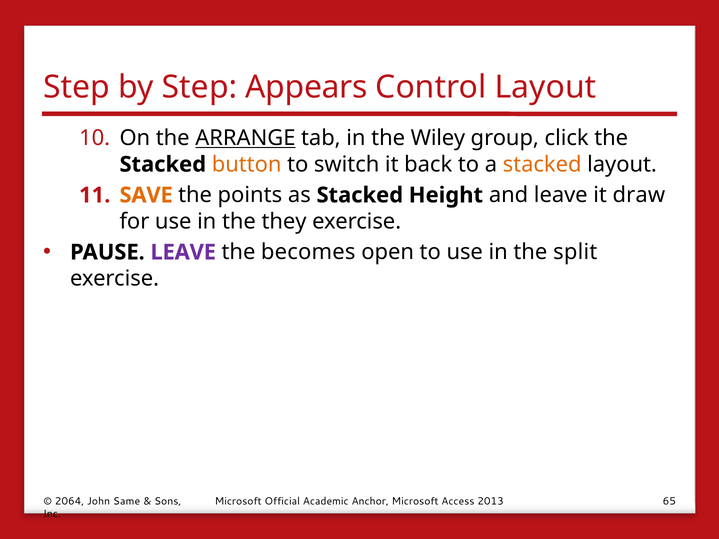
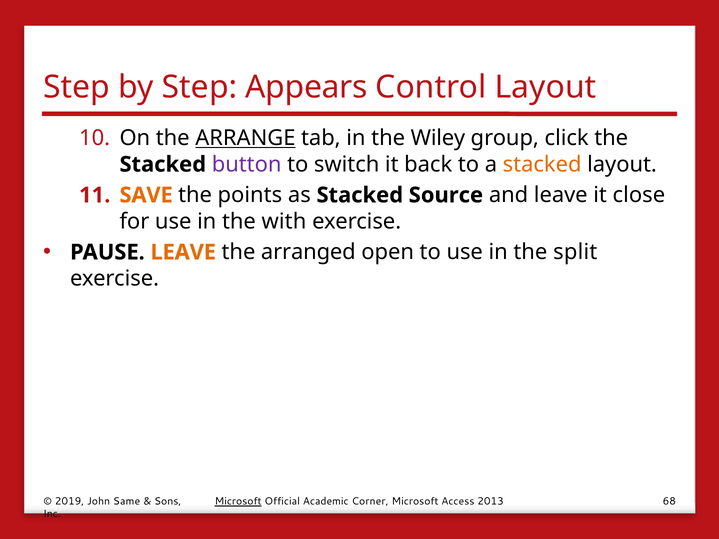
button colour: orange -> purple (247, 164)
Height: Height -> Source (446, 195)
draw: draw -> close (639, 195)
they: they -> with (284, 222)
LEAVE colour: purple -> orange (183, 252)
becomes: becomes -> arranged (308, 252)
2064: 2064 -> 2019 (70, 502)
Microsoft underline: none -> present (238, 502)
Anchor: Anchor -> Corner (370, 502)
65: 65 -> 68 (669, 502)
